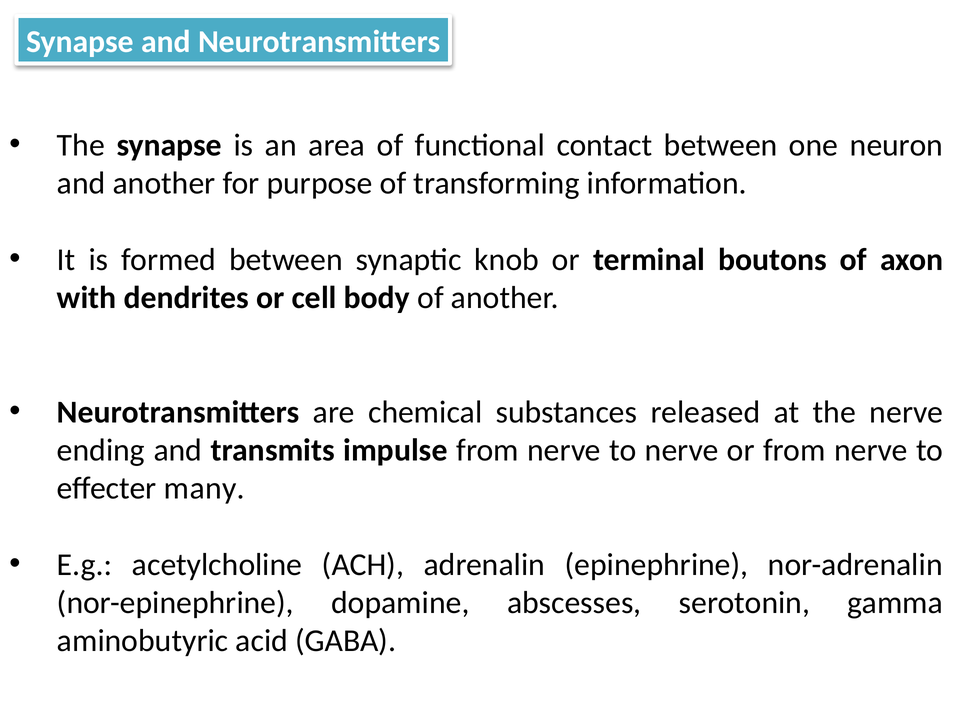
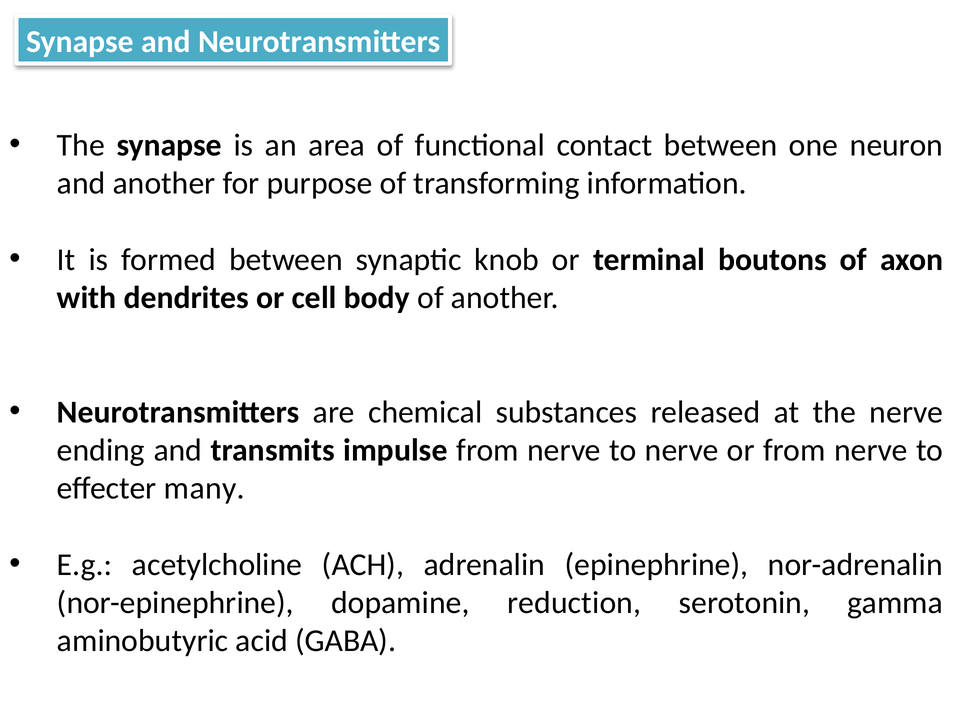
abscesses: abscesses -> reduction (574, 603)
